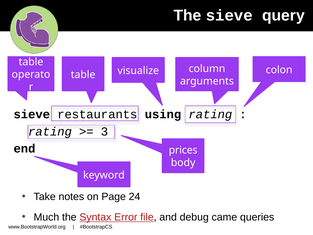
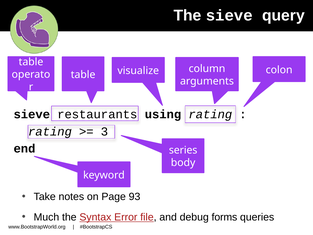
prices: prices -> series (183, 150)
24: 24 -> 93 (135, 197)
came: came -> forms (224, 217)
